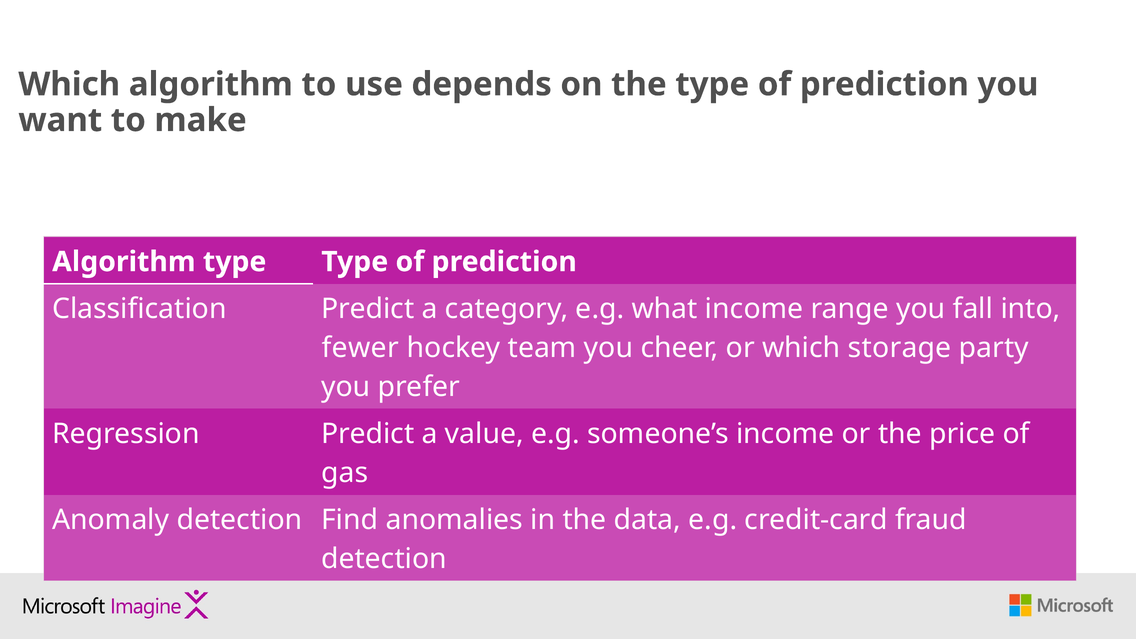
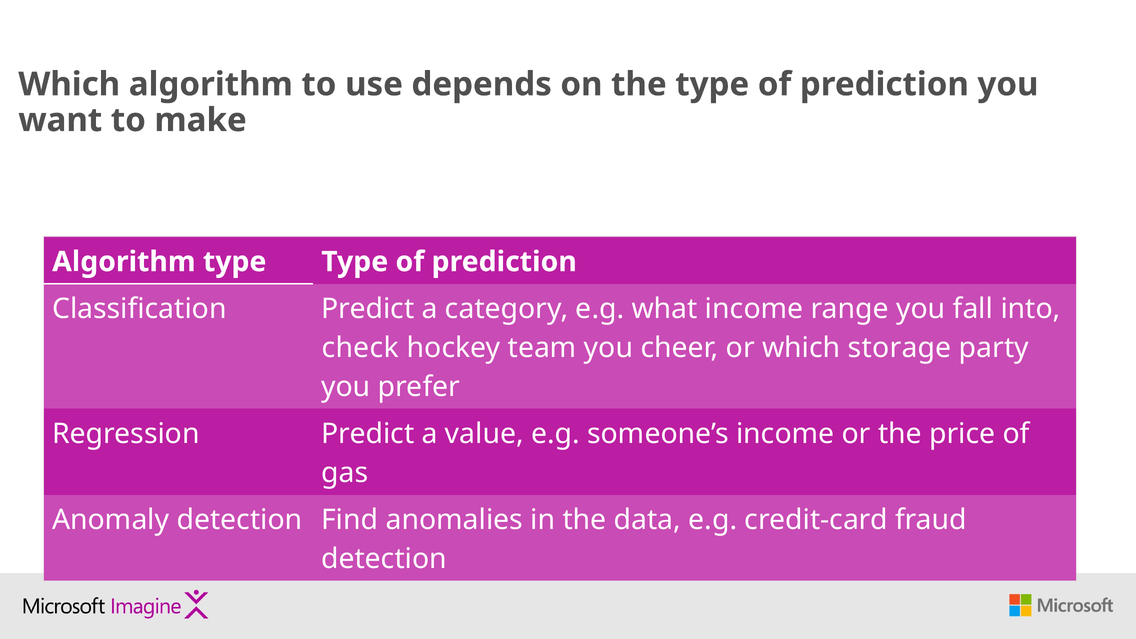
fewer: fewer -> check (360, 348)
